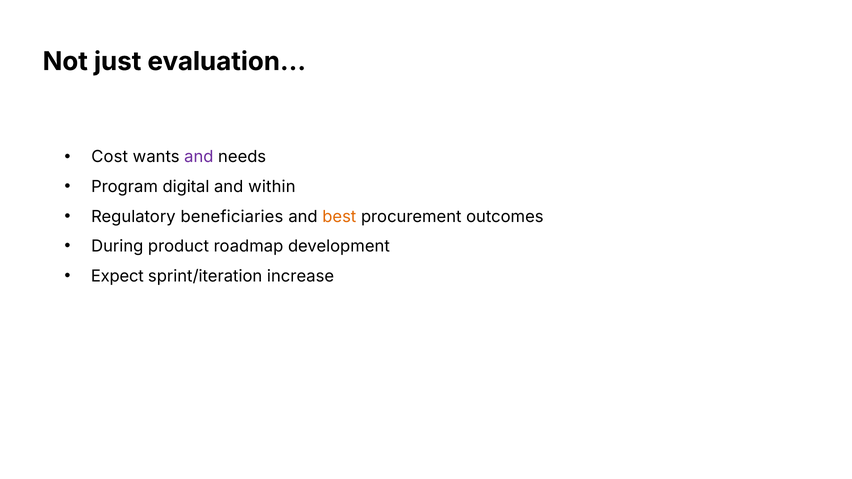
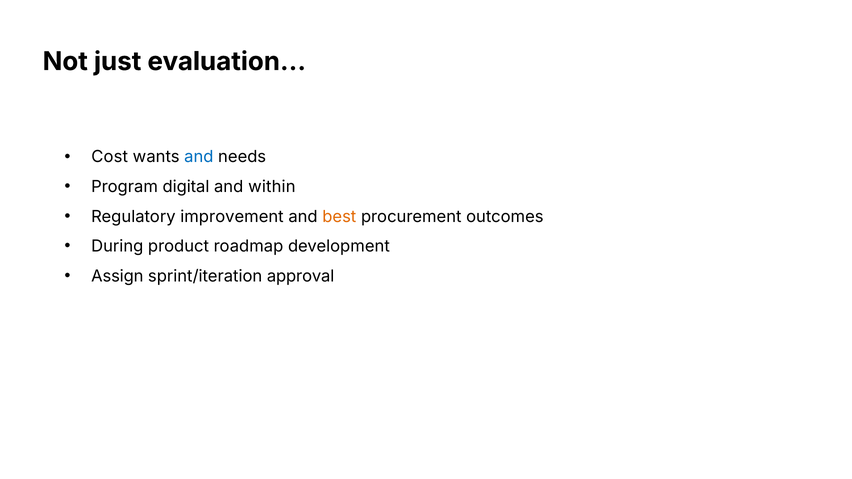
and colour: purple -> blue (199, 157)
beneficiaries: beneficiaries -> improvement (232, 217)
Expect: Expect -> Assign (117, 276)
increase: increase -> approval (301, 276)
